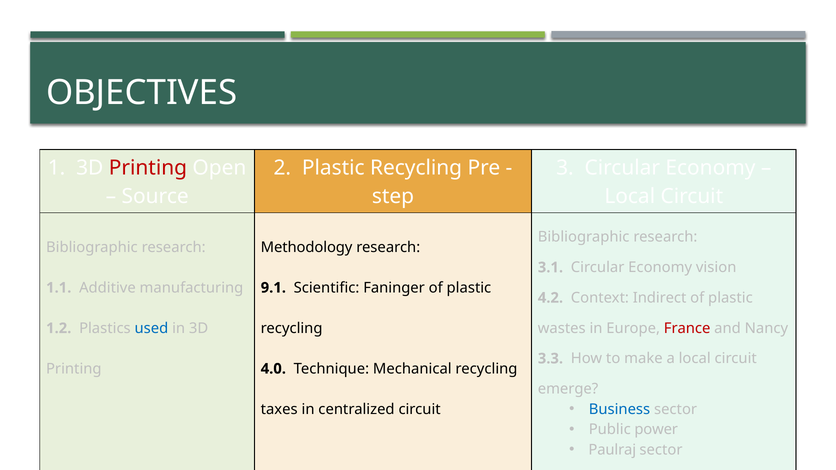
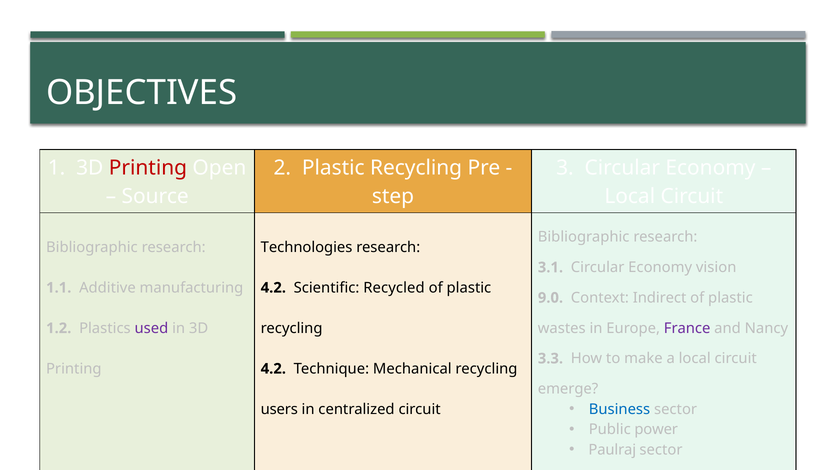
Methodology: Methodology -> Technologies (307, 247)
9.1: 9.1 -> 4.2 (273, 288)
Faninger: Faninger -> Recycled (394, 288)
4.2: 4.2 -> 9.0 (550, 298)
France colour: red -> purple (687, 328)
used colour: blue -> purple (151, 328)
4.0: 4.0 -> 4.2 (273, 369)
taxes: taxes -> users (279, 409)
